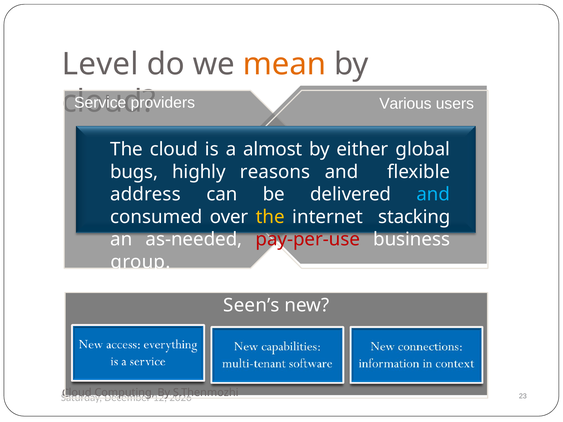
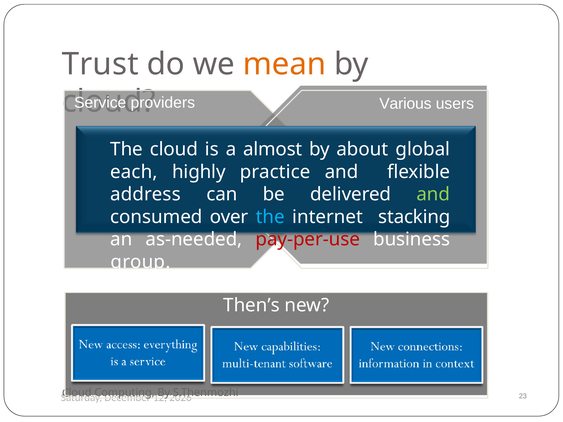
Level: Level -> Trust (100, 64)
either: either -> about (362, 149)
bugs: bugs -> each (134, 172)
reasons: reasons -> practice (275, 172)
and colour: light blue -> light green (433, 194)
the colour: yellow -> light blue (270, 217)
Seen’s: Seen’s -> Then’s (252, 306)
